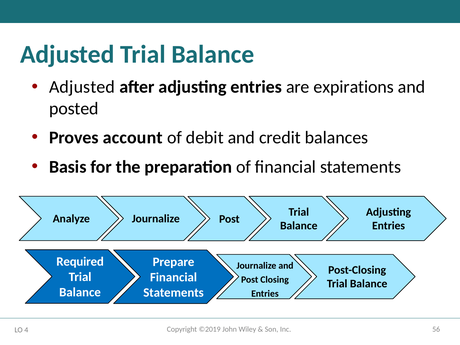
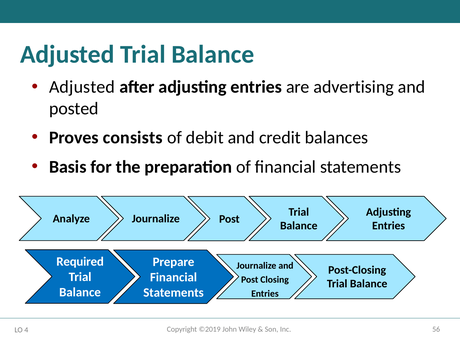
expirations: expirations -> advertising (354, 87)
account: account -> consists (133, 138)
